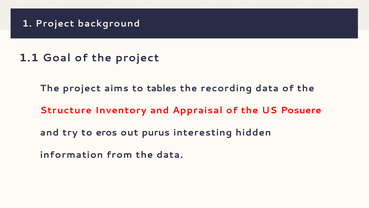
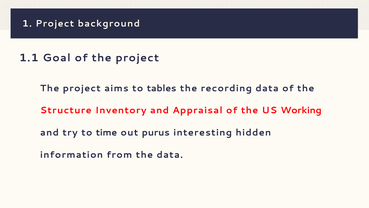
Posuere: Posuere -> Working (301, 110)
eros: eros -> time (106, 132)
